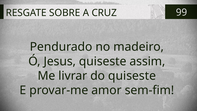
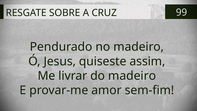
do quiseste: quiseste -> madeiro (132, 76)
